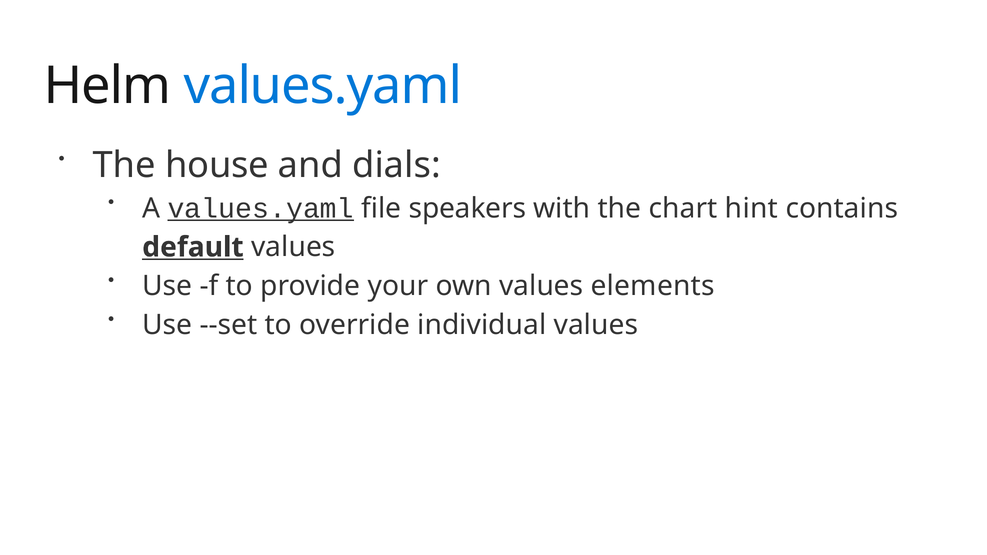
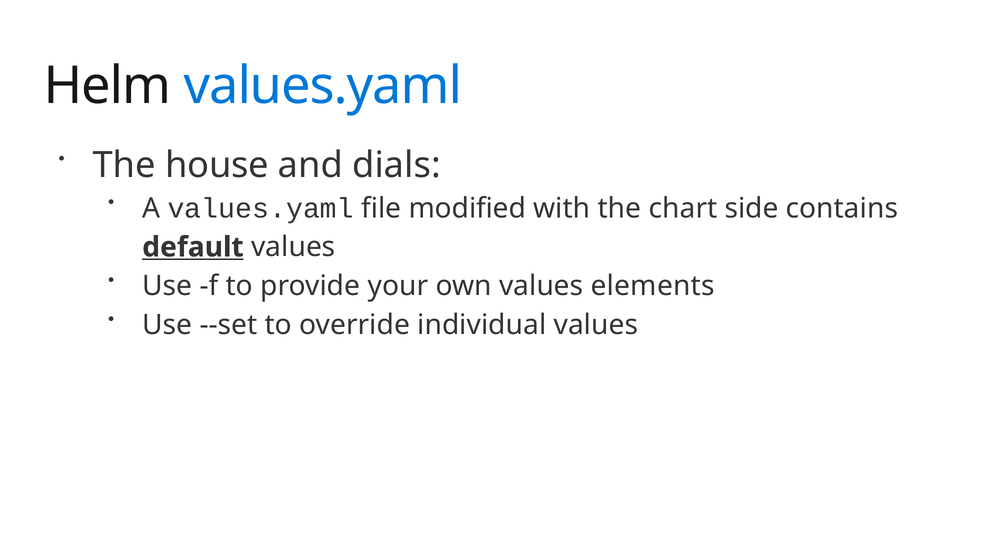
values.yaml underline: present -> none (261, 208)
speakers: speakers -> modified (467, 208)
hint: hint -> side (752, 208)
